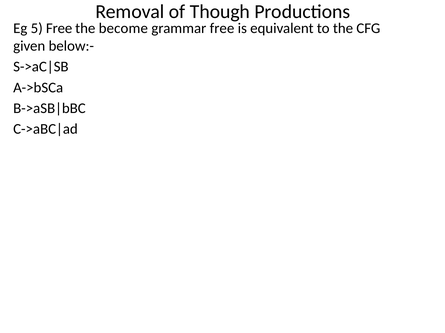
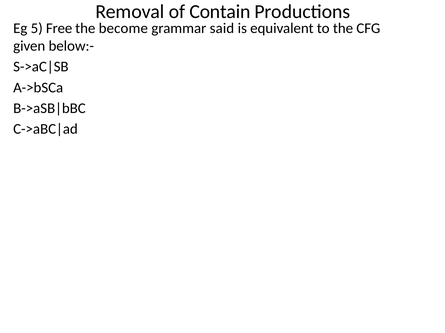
Though: Though -> Contain (220, 12)
grammar free: free -> said (222, 28)
